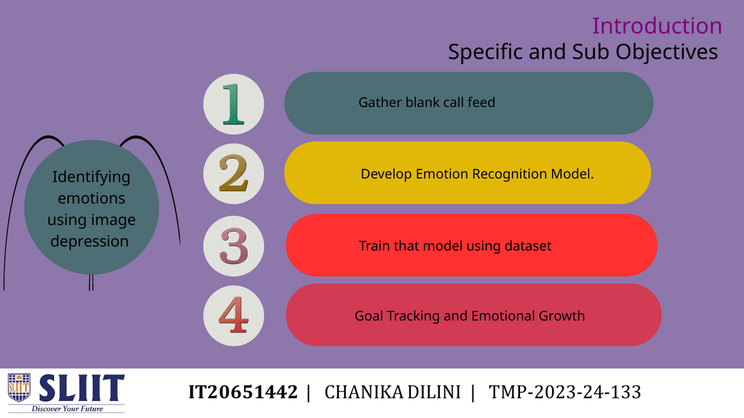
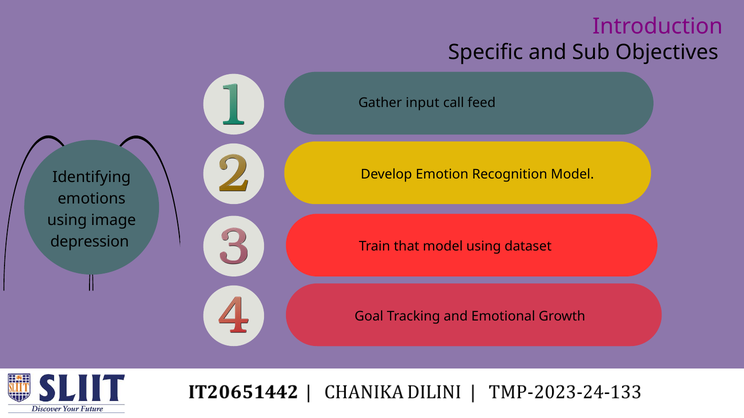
blank: blank -> input (423, 103)
